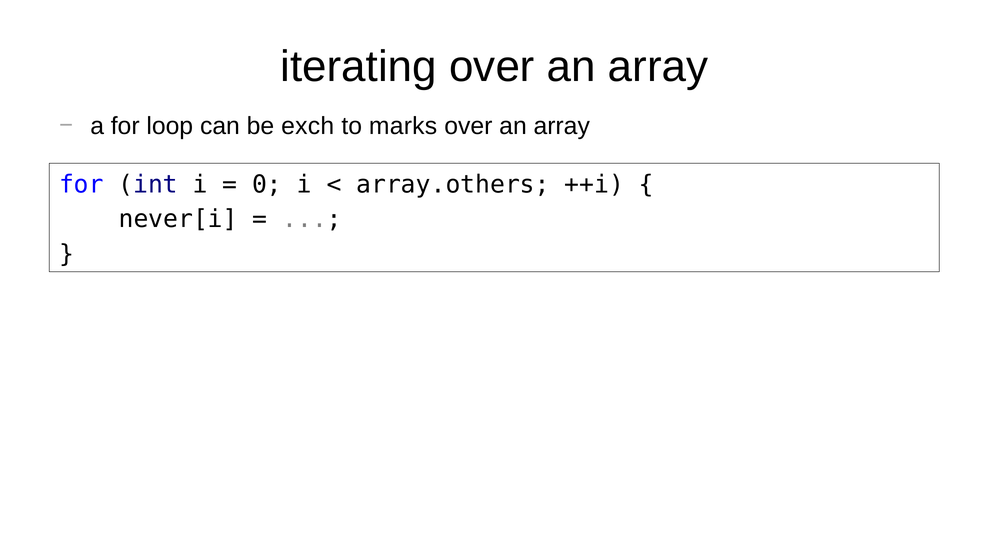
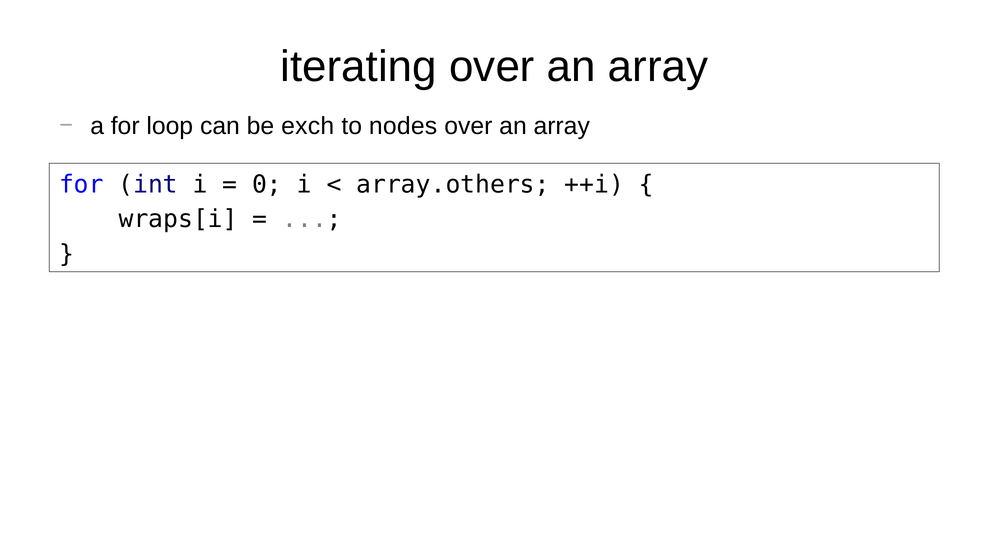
marks: marks -> nodes (403, 126)
never[i: never[i -> wraps[i (178, 219)
